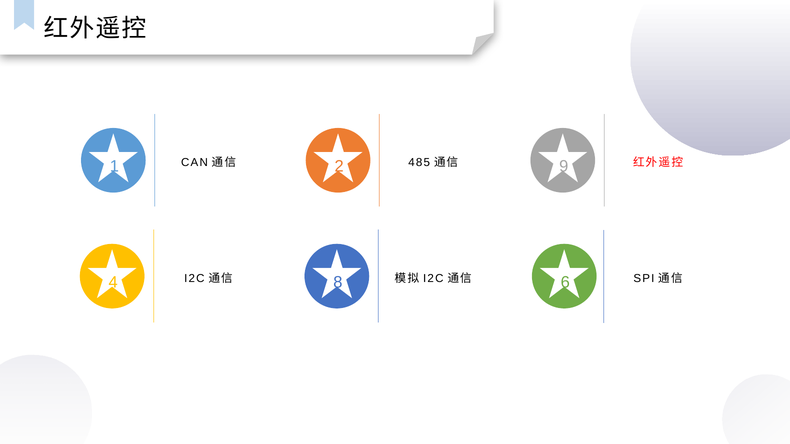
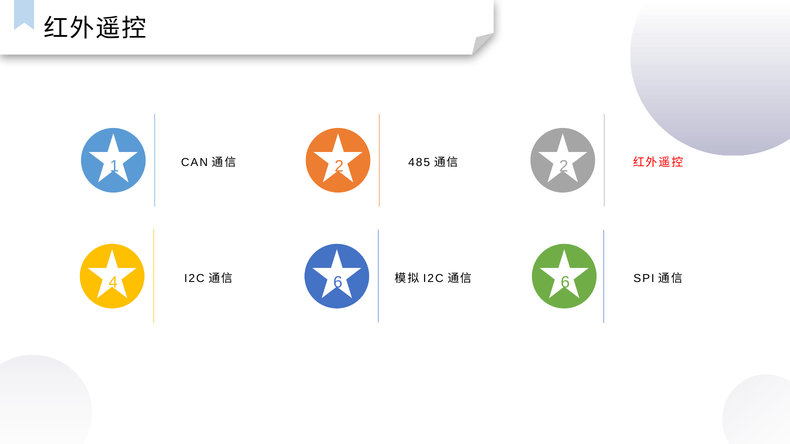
2 9: 9 -> 2 (564, 167)
8: 8 -> 6 (338, 283)
